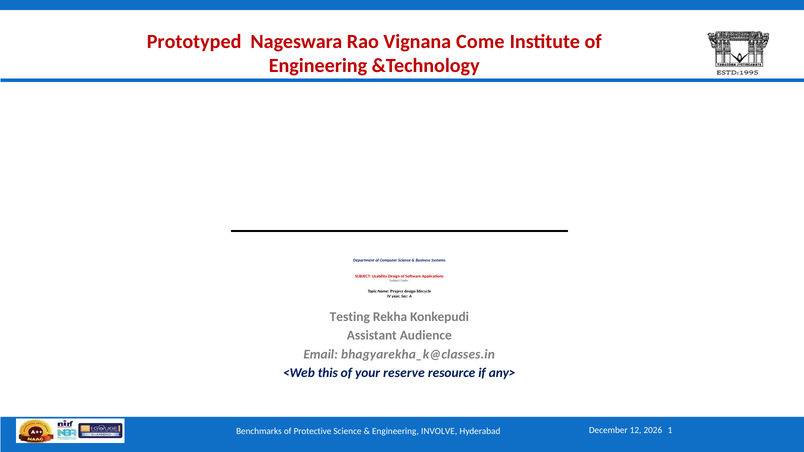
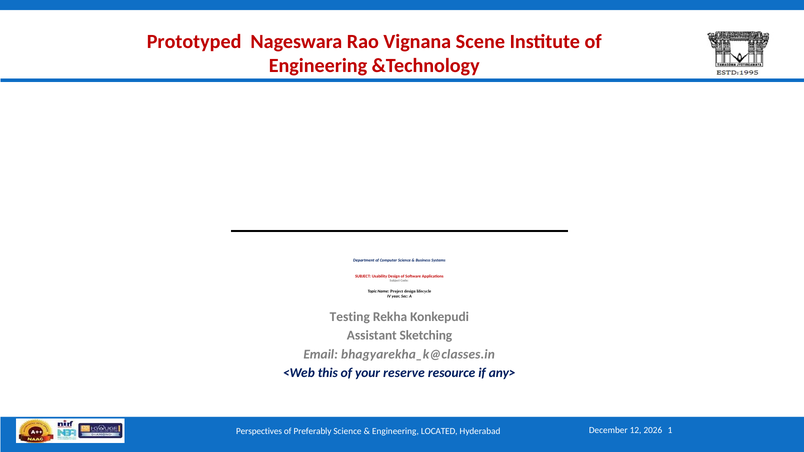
Come: Come -> Scene (480, 42)
Audience: Audience -> Sketching (426, 336)
Benchmarks: Benchmarks -> Perspectives (259, 431)
Protective: Protective -> Preferably (313, 431)
INVOLVE: INVOLVE -> LOCATED (439, 431)
